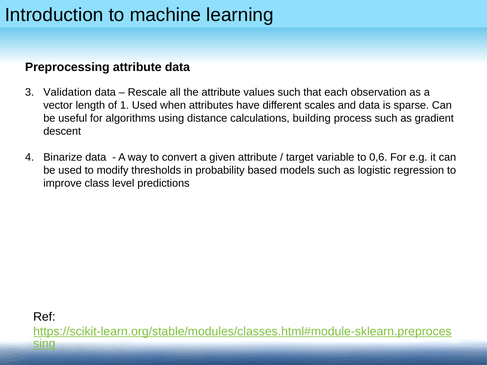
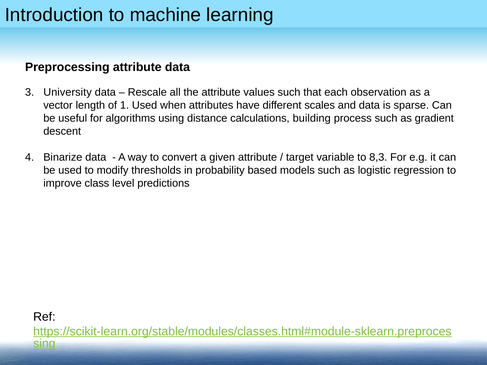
Validation: Validation -> University (68, 92)
0,6: 0,6 -> 8,3 (378, 157)
